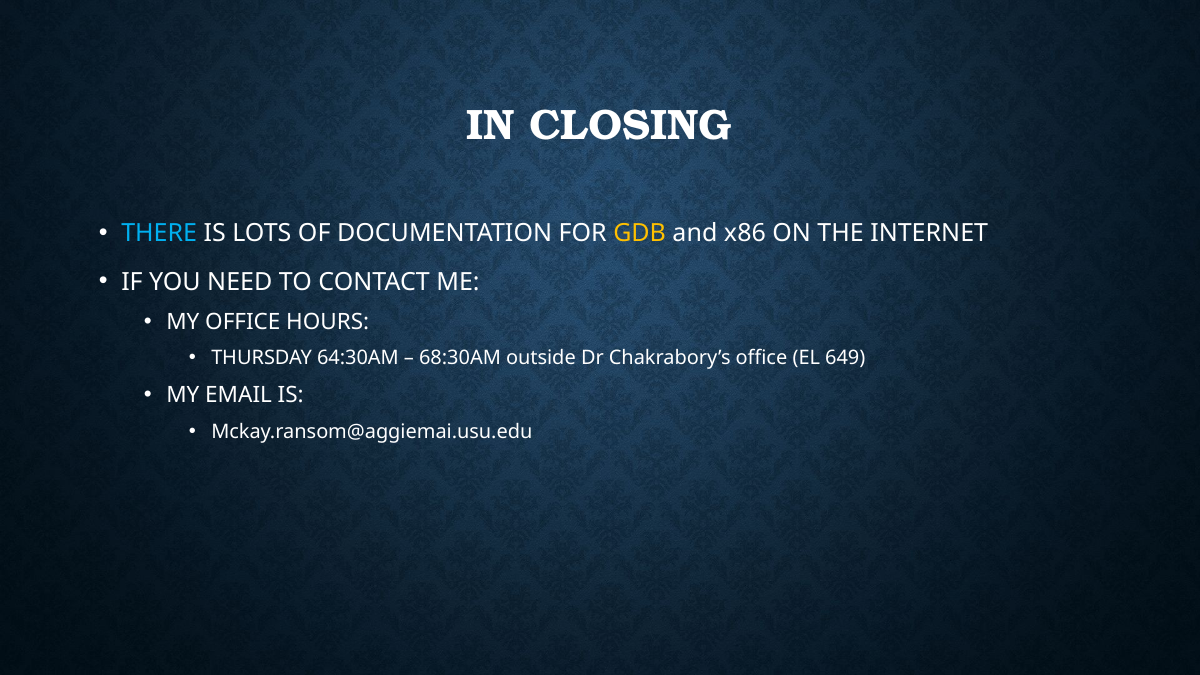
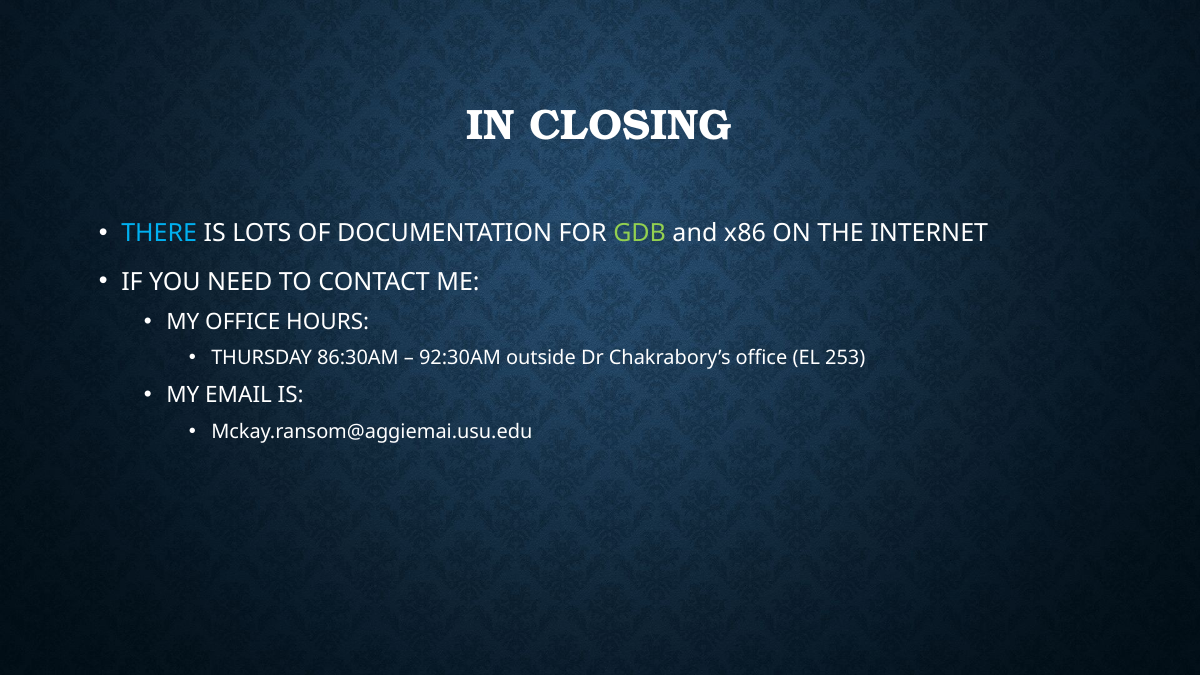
GDB colour: yellow -> light green (640, 233)
64:30AM: 64:30AM -> 86:30AM (358, 358)
68:30AM: 68:30AM -> 92:30AM (460, 358)
649: 649 -> 253 (845, 358)
